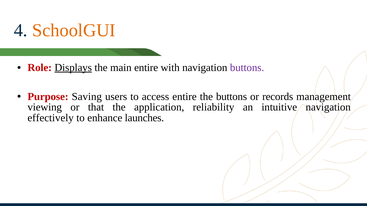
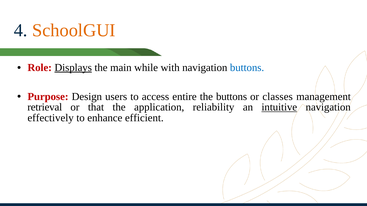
main entire: entire -> while (146, 68)
buttons colour: purple -> blue (247, 68)
Saving: Saving -> Design (87, 97)
records: records -> classes (278, 97)
viewing: viewing -> retrieval (45, 107)
intuitive underline: none -> present (279, 107)
launches: launches -> efficient (144, 118)
